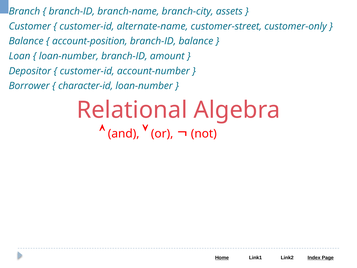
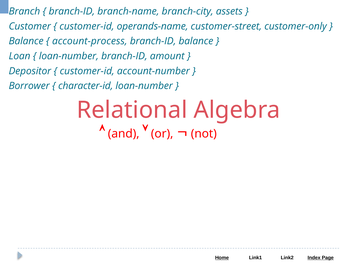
alternate-name: alternate-name -> operands-name (152, 26)
account-position: account-position -> account-process (90, 41)
